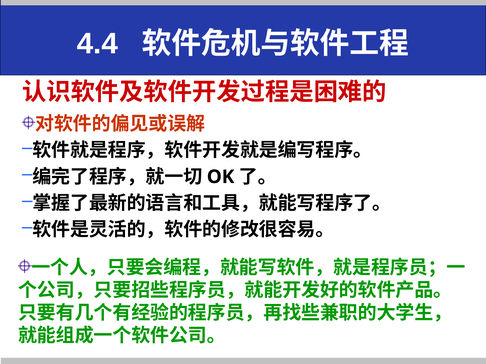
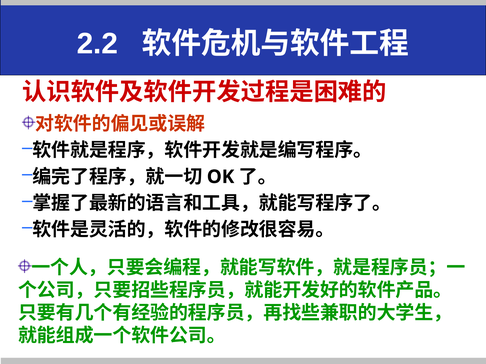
4.4: 4.4 -> 2.2 (97, 44)
